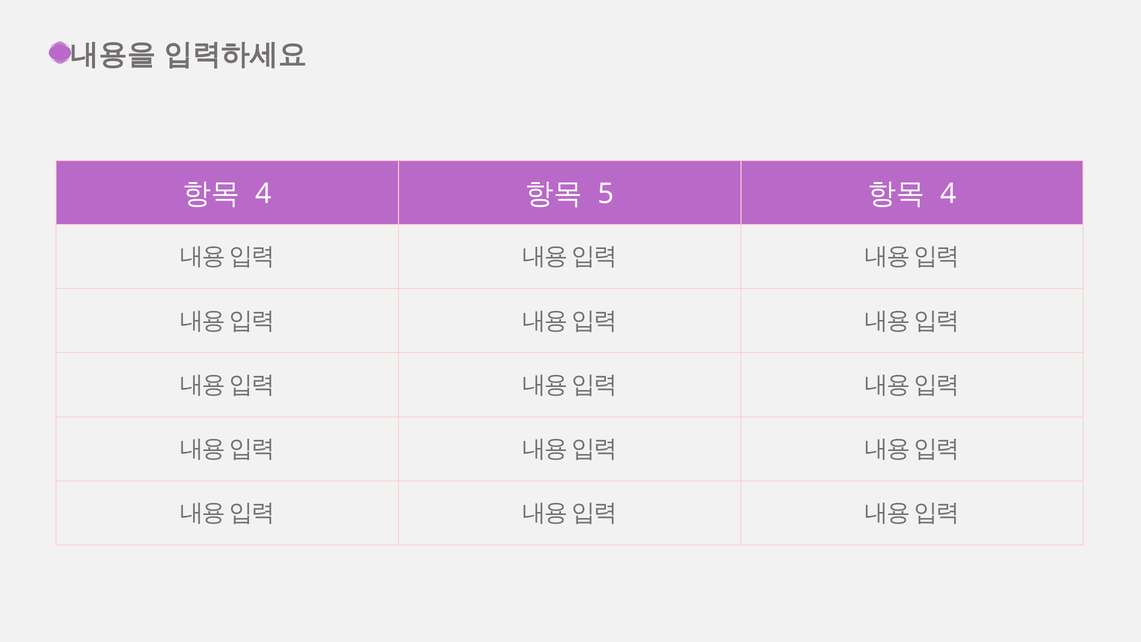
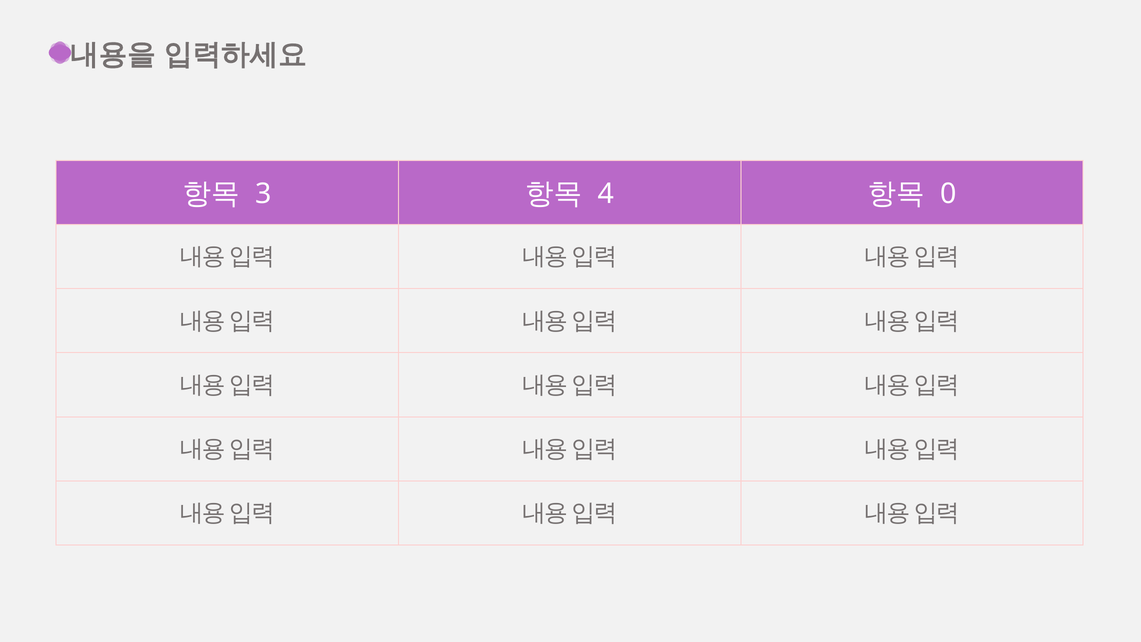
4: 4 -> 3 (264, 194)
5: 5 -> 4 (606, 194)
4: 4 -> 0 (948, 194)
